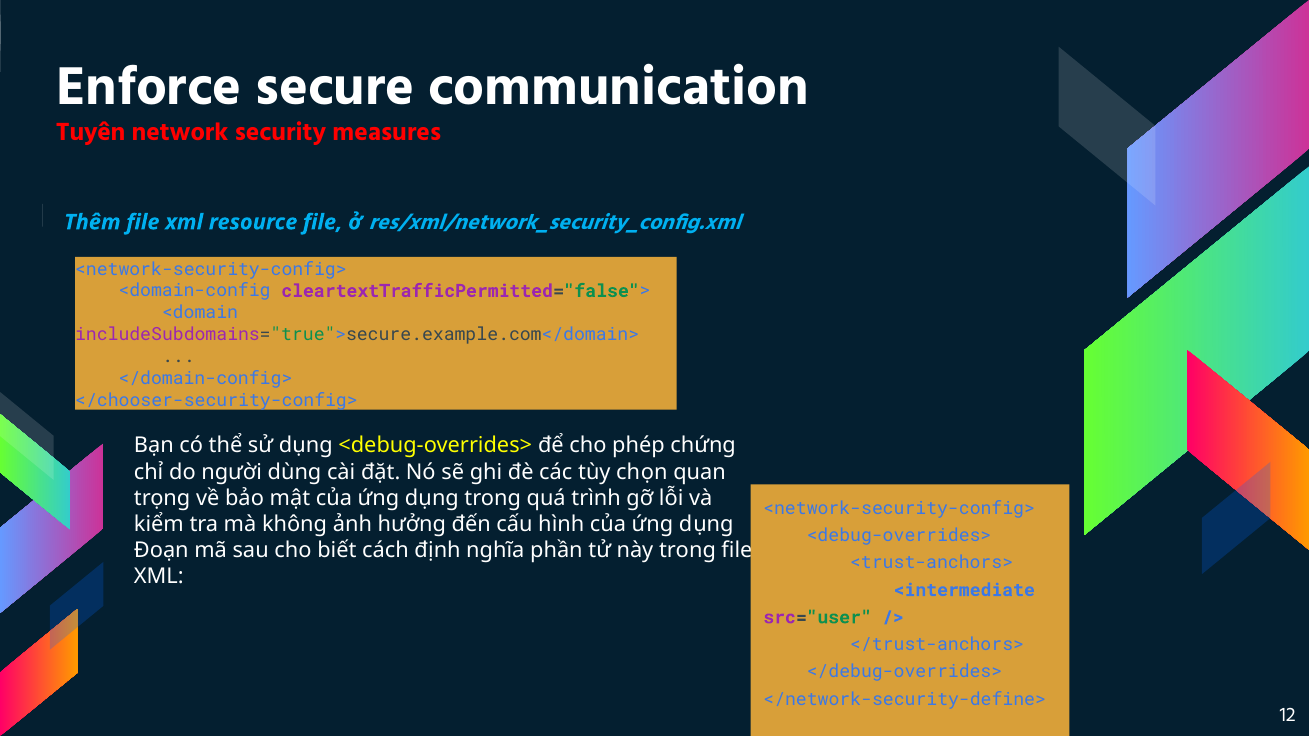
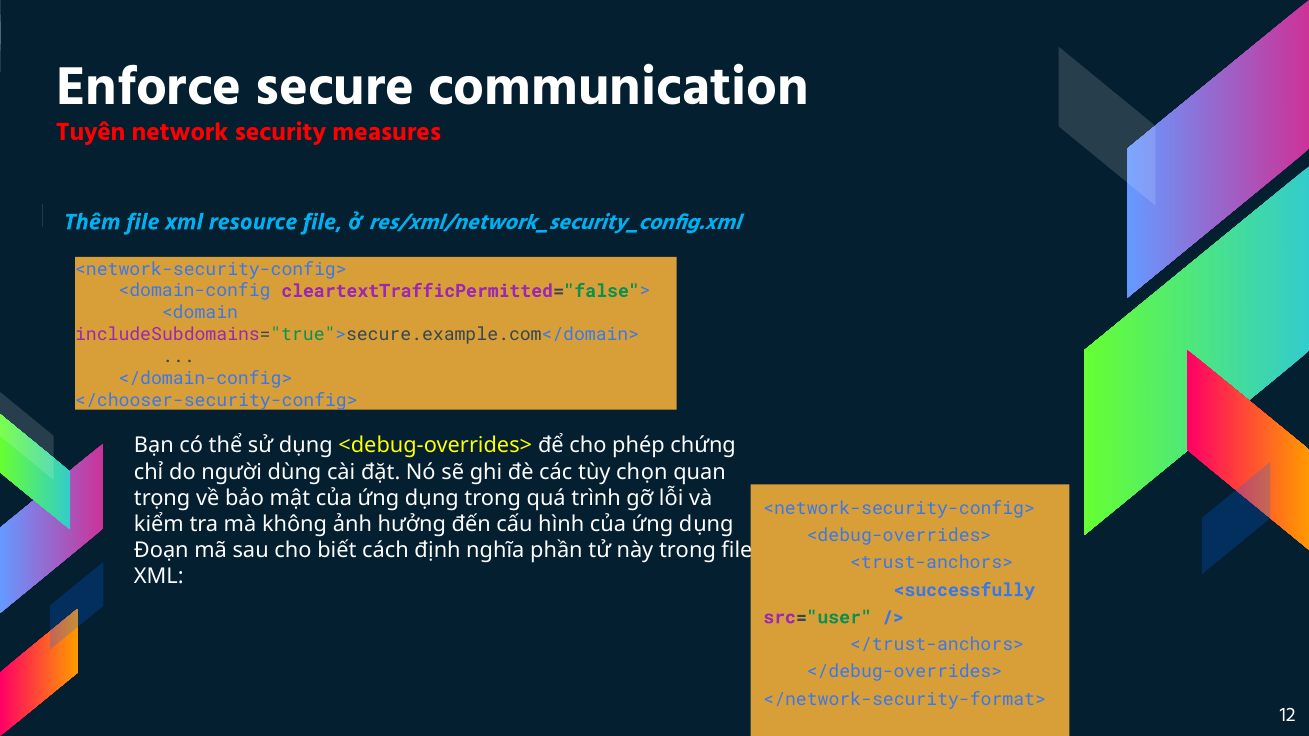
<intermediate: <intermediate -> <successfully (964, 590)
</network-security-define>: </network-security-define> -> </network-security-format> (905, 699)
